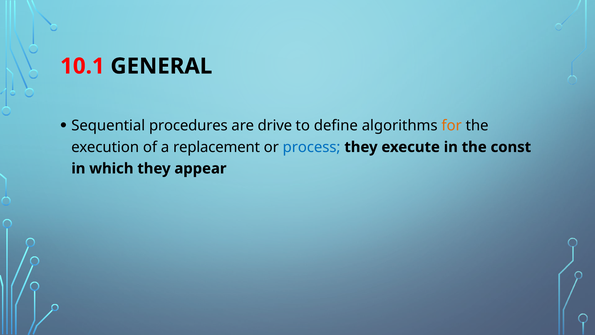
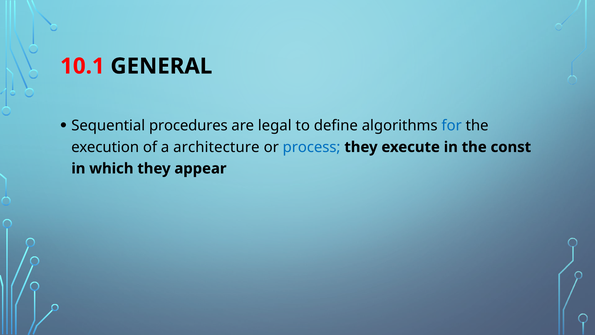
drive: drive -> legal (275, 126)
for colour: orange -> blue (452, 126)
replacement: replacement -> architecture (216, 147)
